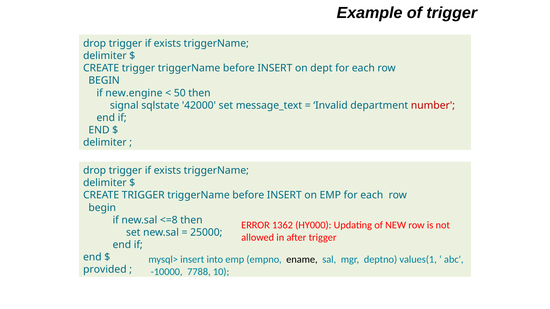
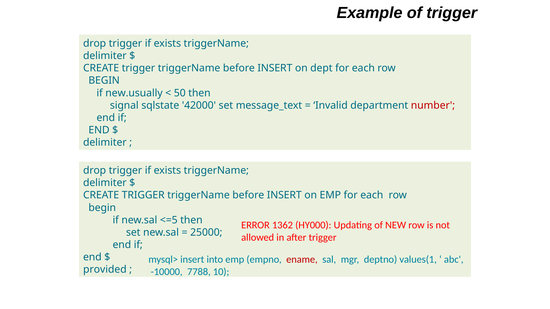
new.engine: new.engine -> new.usually (134, 93)
<=8: <=8 -> <=5 (169, 220)
ename colour: black -> red (302, 260)
